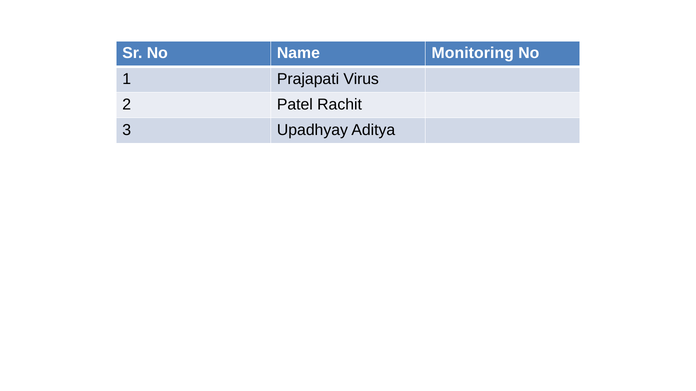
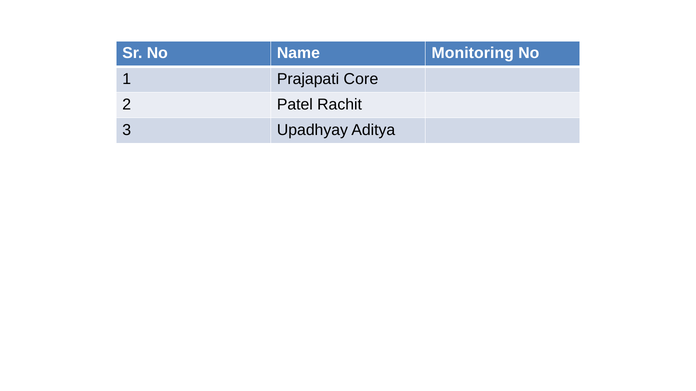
Virus: Virus -> Core (361, 79)
